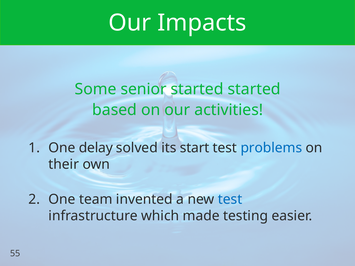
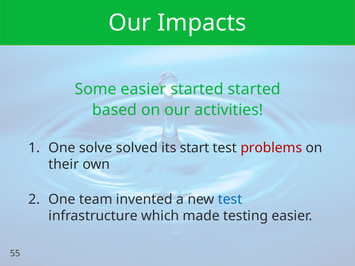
Some senior: senior -> easier (143, 89)
delay: delay -> solve (96, 148)
problems colour: blue -> red (271, 148)
